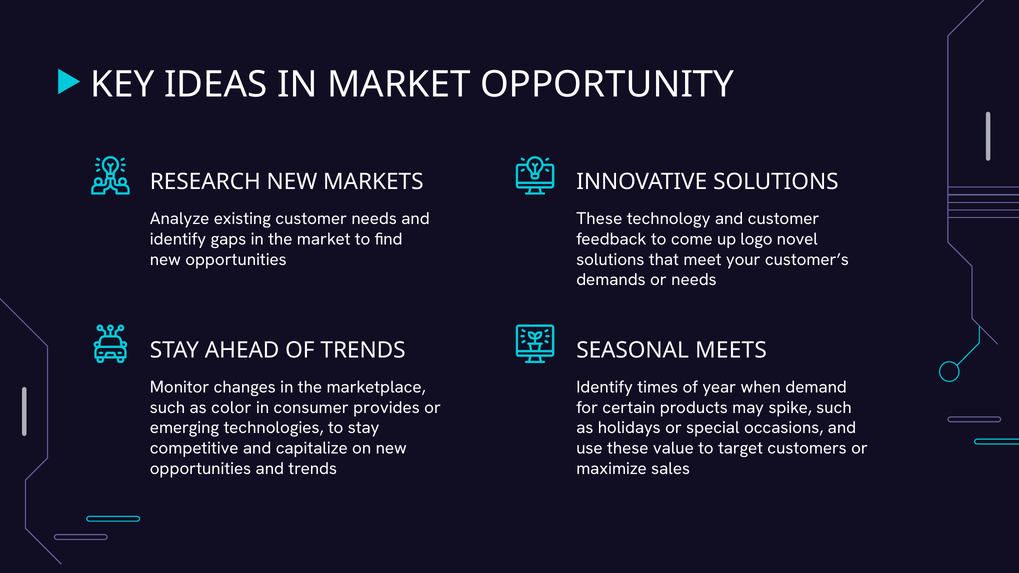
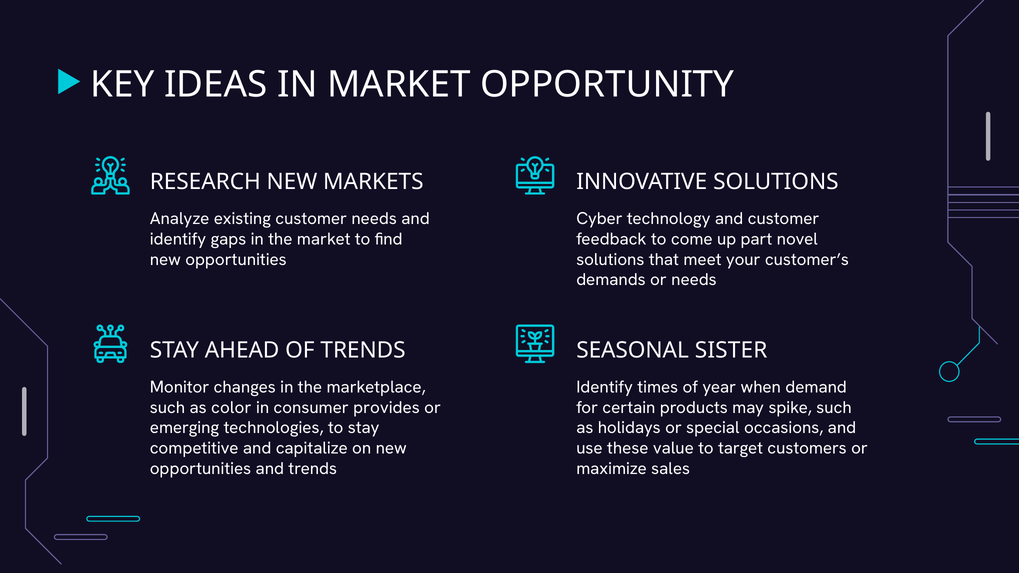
These: These -> Cyber (599, 219)
logo: logo -> part (756, 239)
MEETS: MEETS -> SISTER (731, 350)
